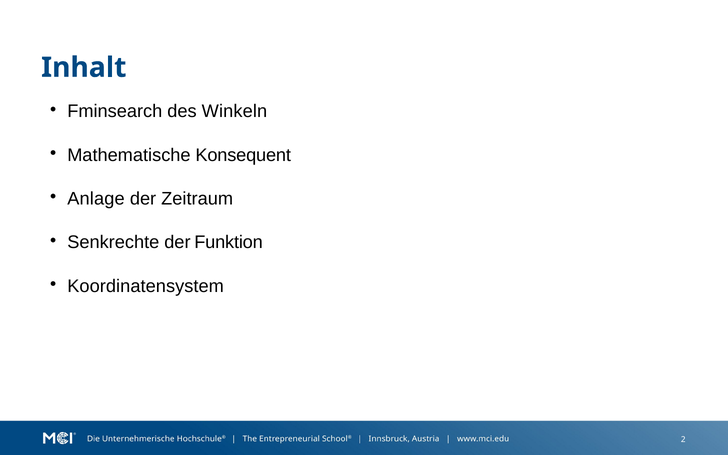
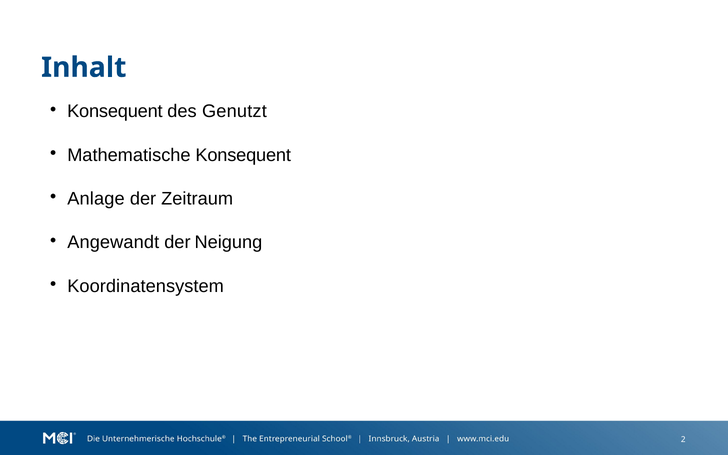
Fminsearch: Fminsearch -> Konsequent (115, 111)
Winkeln: Winkeln -> Genutzt (234, 111)
Senkrechte: Senkrechte -> Angewandt (113, 242)
Funktion: Funktion -> Neigung (228, 242)
